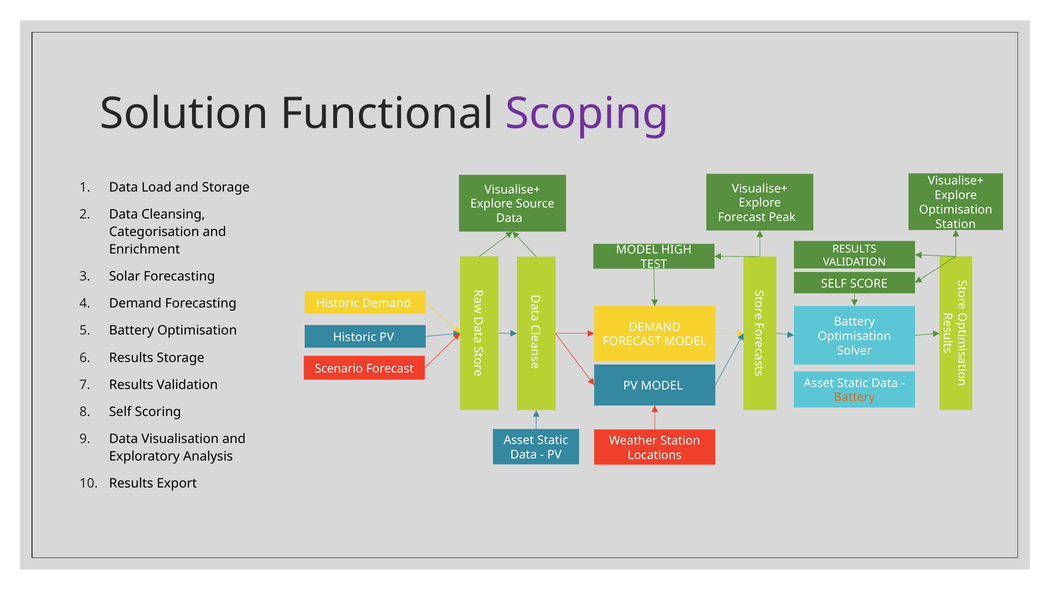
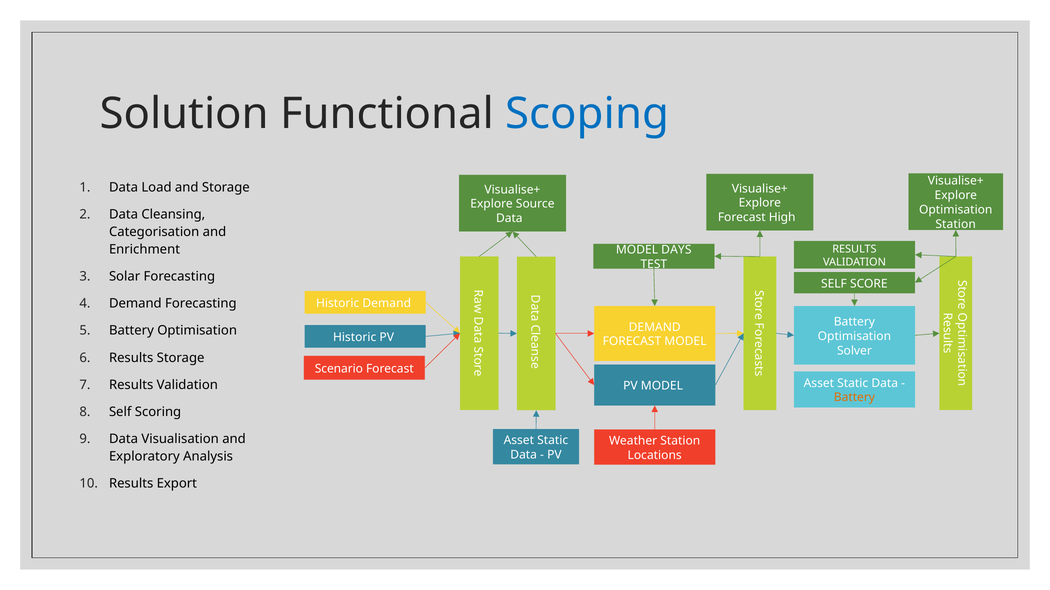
Scoping colour: purple -> blue (587, 114)
Peak: Peak -> High (782, 218)
HIGH: HIGH -> DAYS (676, 250)
